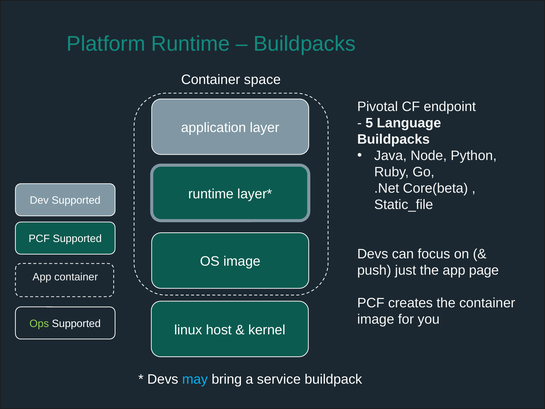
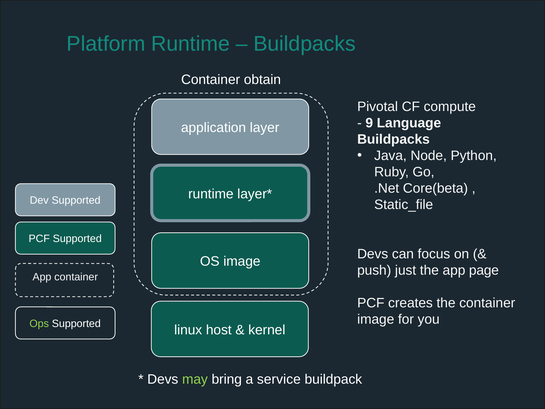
space: space -> obtain (262, 80)
endpoint: endpoint -> compute (450, 107)
5: 5 -> 9 (369, 123)
may colour: light blue -> light green (195, 379)
